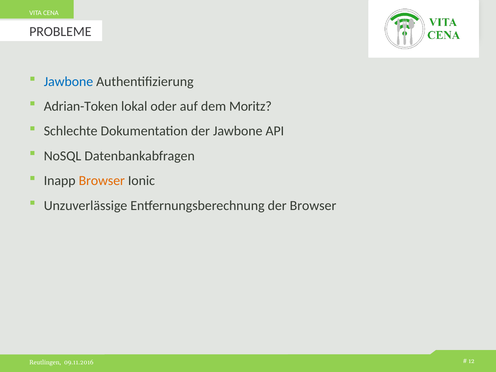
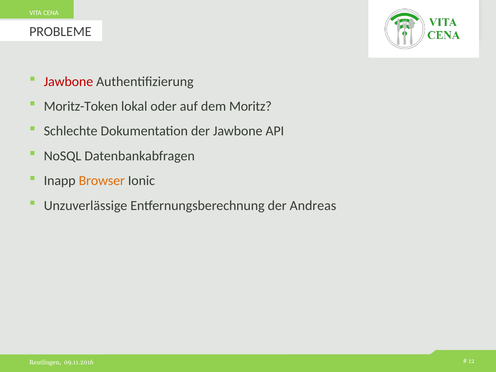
Jawbone colour: blue -> red (68, 81)
Adrian-Token: Adrian-Token -> Moritz-Token (81, 106)
der Browser: Browser -> Andreas (313, 205)
